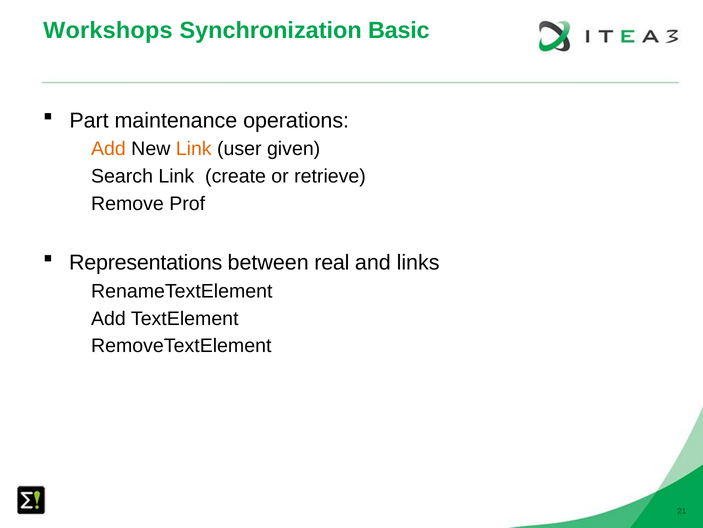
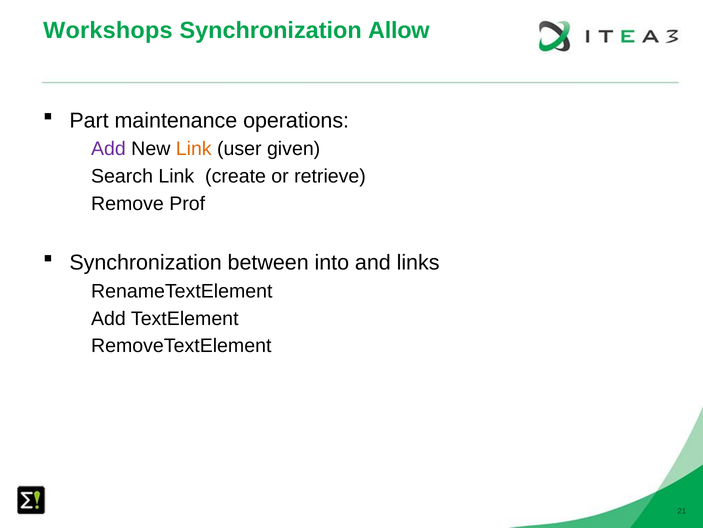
Basic: Basic -> Allow (399, 31)
Add colour: orange -> purple (108, 149)
Representations: Representations -> Synchronization (146, 262)
real: real -> into (332, 262)
